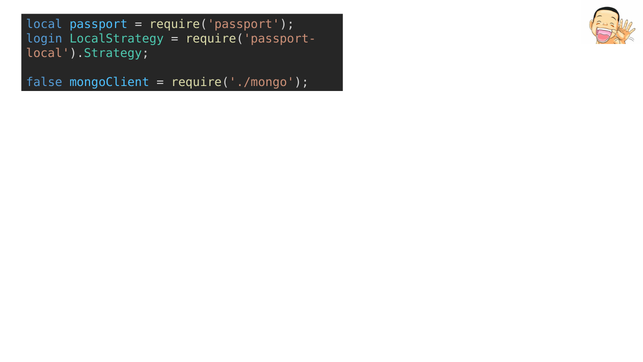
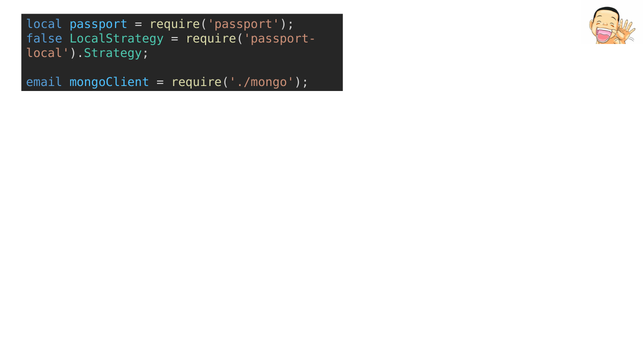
login: login -> false (44, 39)
false: false -> email (44, 82)
